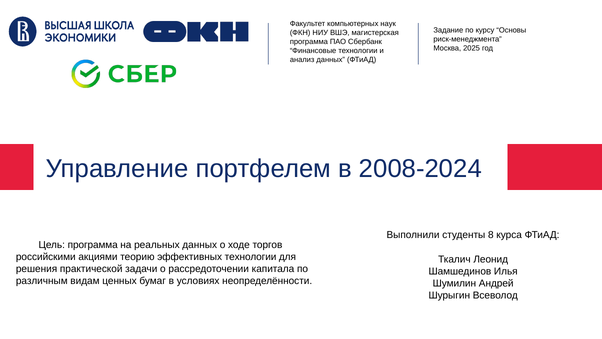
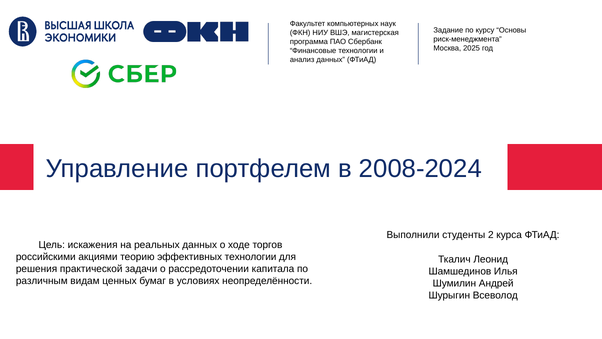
8: 8 -> 2 (491, 235)
Цель программа: программа -> искажения (93, 245)
